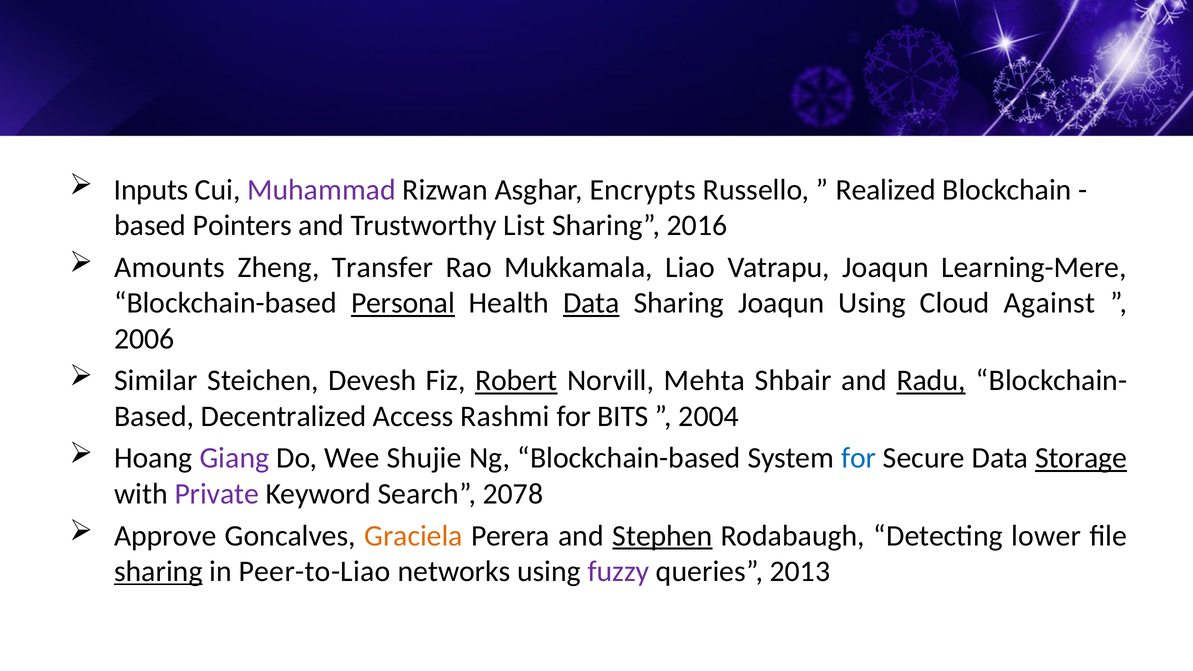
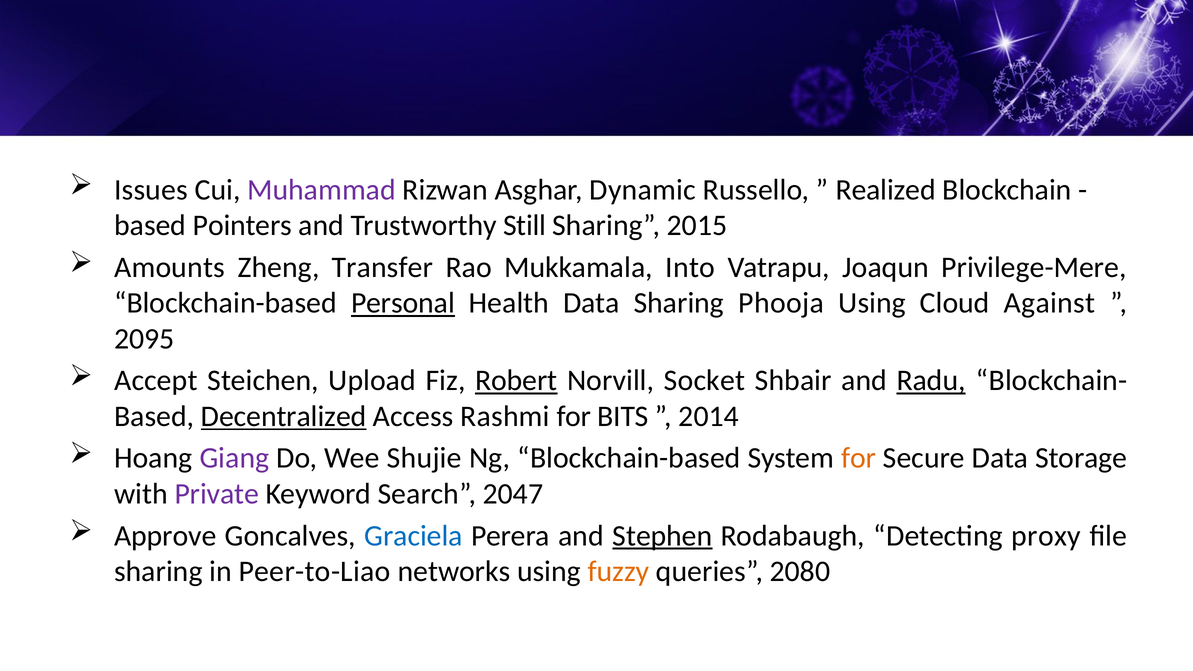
Inputs: Inputs -> Issues (151, 190)
Encrypts: Encrypts -> Dynamic (643, 190)
List: List -> Still (525, 226)
2016: 2016 -> 2015 (697, 226)
Liao: Liao -> Into (690, 267)
Learning-Mere: Learning-Mere -> Privilege-Mere (1034, 267)
Data underline: present -> none (591, 303)
Sharing Joaqun: Joaqun -> Phooja (781, 303)
2006: 2006 -> 2095 (144, 339)
Similar: Similar -> Accept (156, 381)
Devesh: Devesh -> Upload (372, 381)
Mehta: Mehta -> Socket (705, 381)
Decentralized underline: none -> present (284, 416)
2004: 2004 -> 2014 (709, 416)
for colour: blue -> orange (859, 458)
Storage underline: present -> none (1081, 458)
2078: 2078 -> 2047 (513, 494)
Graciela colour: orange -> blue (413, 536)
lower: lower -> proxy (1046, 536)
sharing underline: present -> none (158, 571)
fuzzy colour: purple -> orange (618, 571)
2013: 2013 -> 2080 (800, 571)
